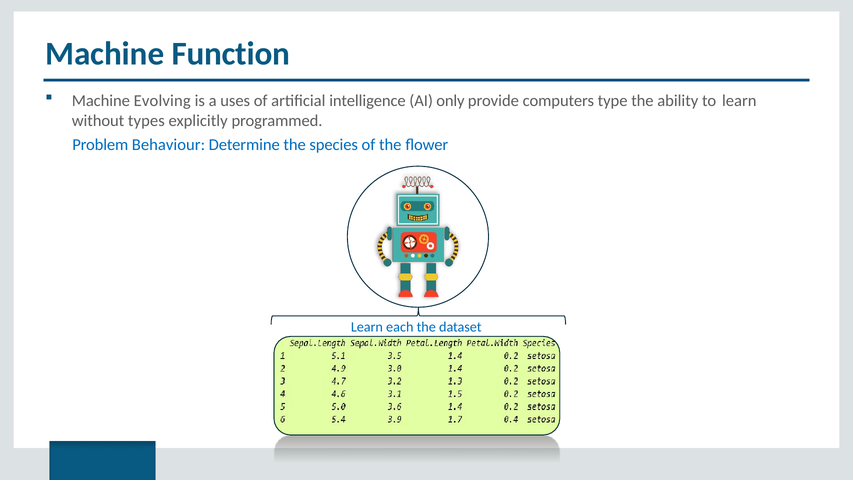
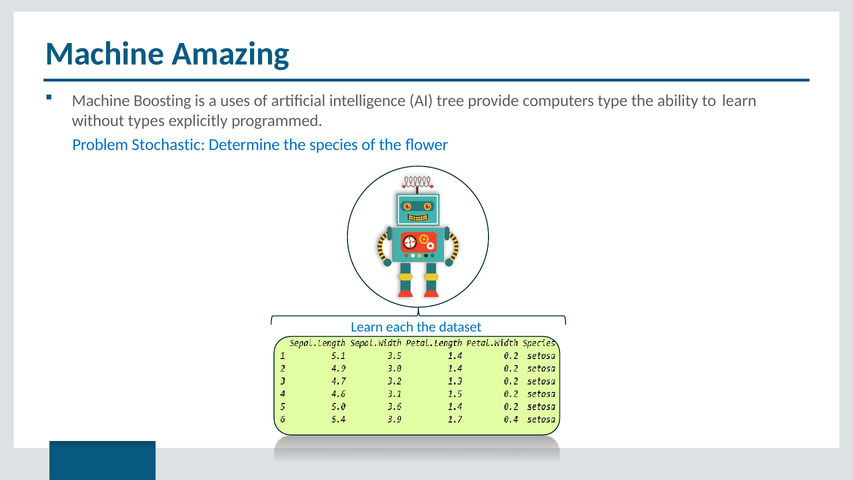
Function: Function -> Amazing (231, 54)
Evolving: Evolving -> Boosting (162, 101)
only: only -> tree (450, 101)
Behaviour: Behaviour -> Stochastic (168, 145)
